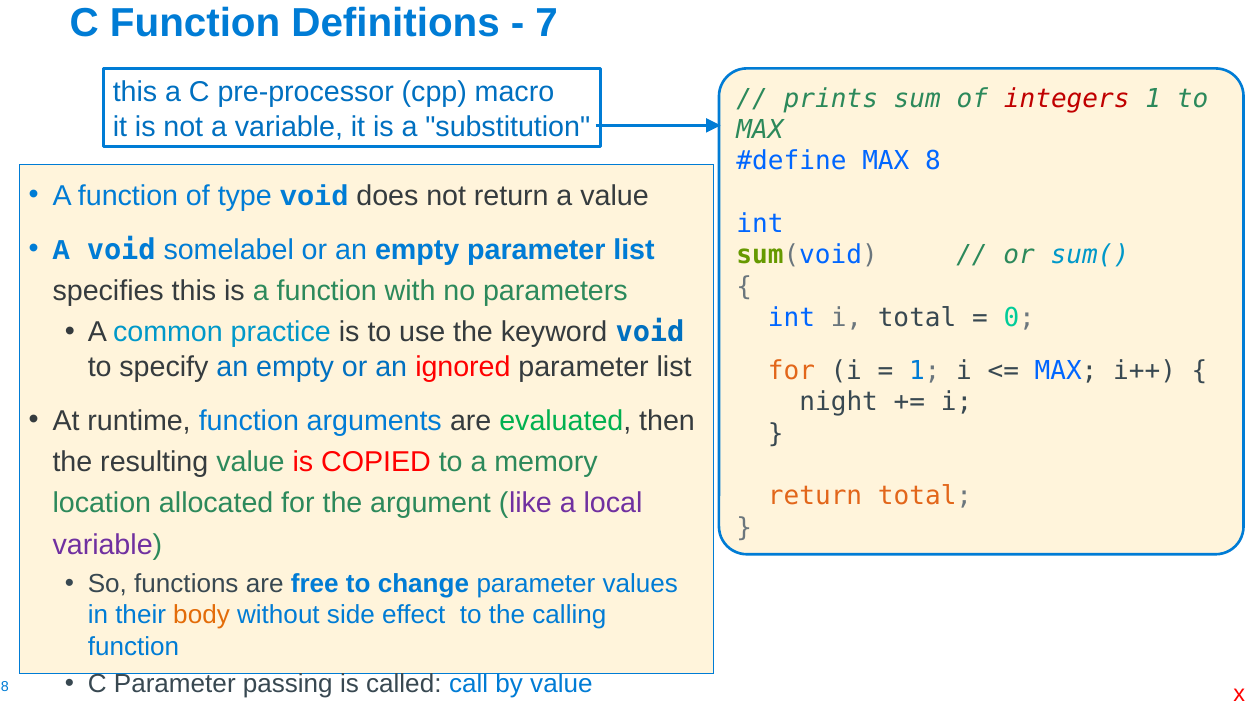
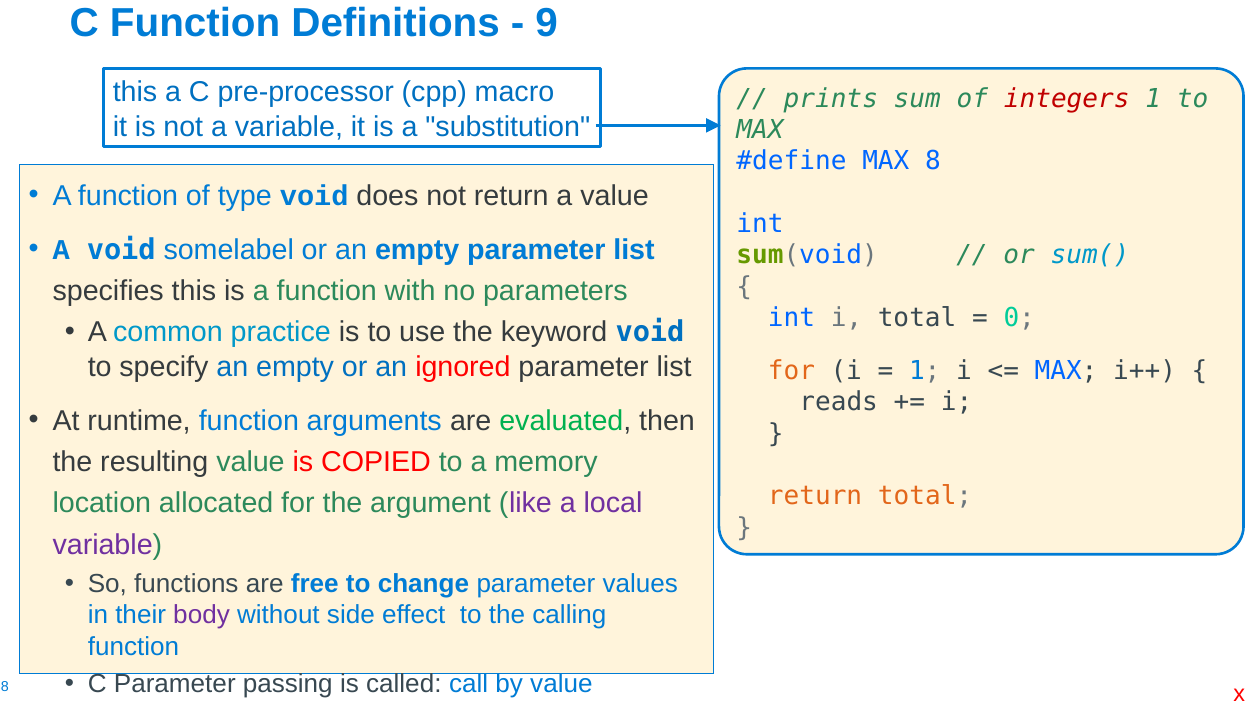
7: 7 -> 9 (547, 24)
night: night -> reads (839, 402)
body colour: orange -> purple (202, 615)
